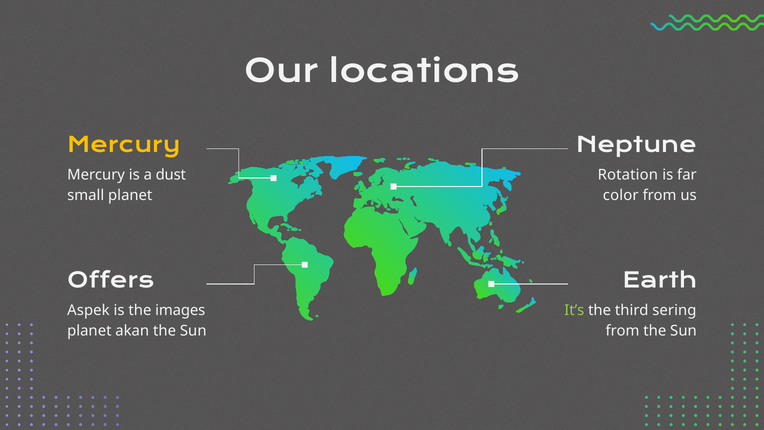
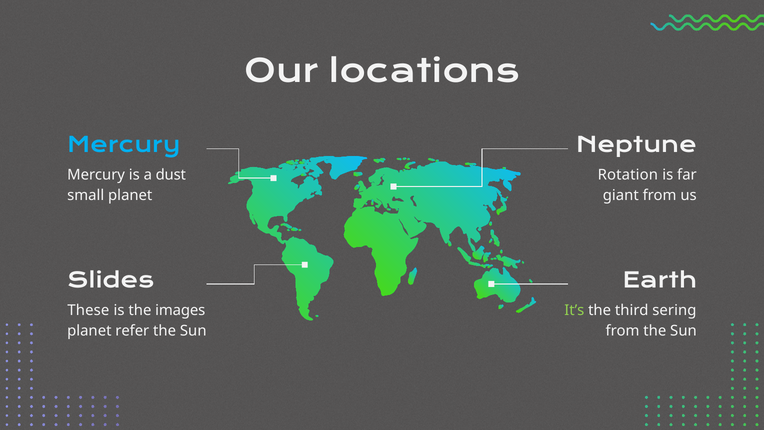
Mercury colour: yellow -> light blue (124, 145)
color: color -> giant (621, 195)
Offers: Offers -> Slides (111, 280)
Aspek: Aspek -> These (88, 310)
akan: akan -> refer (132, 330)
